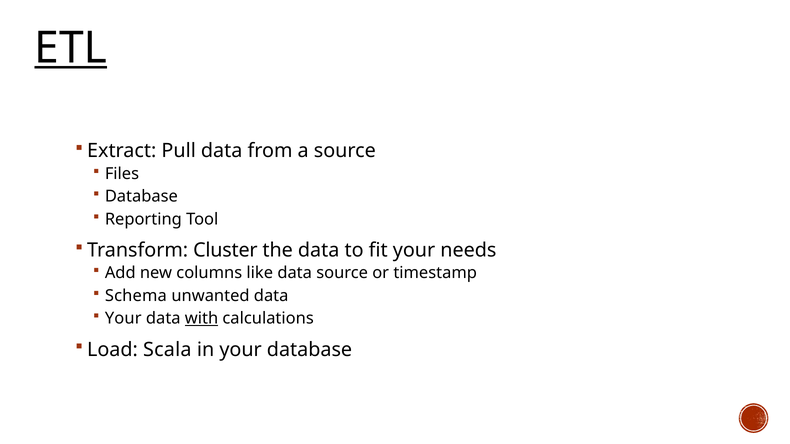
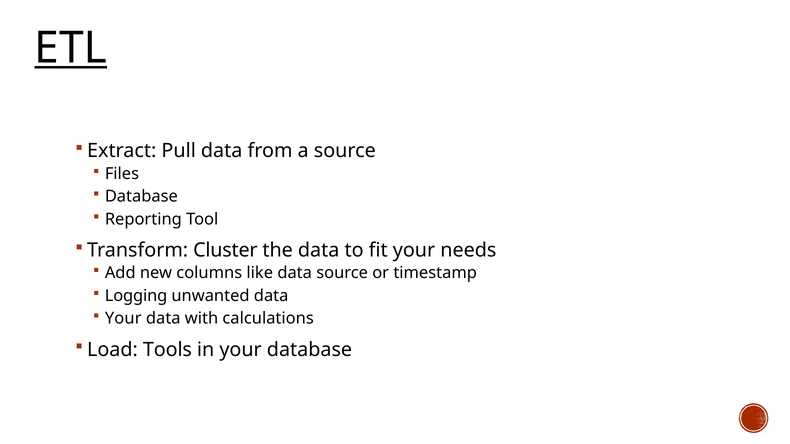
Schema: Schema -> Logging (136, 296)
with underline: present -> none (202, 319)
Scala: Scala -> Tools (167, 350)
